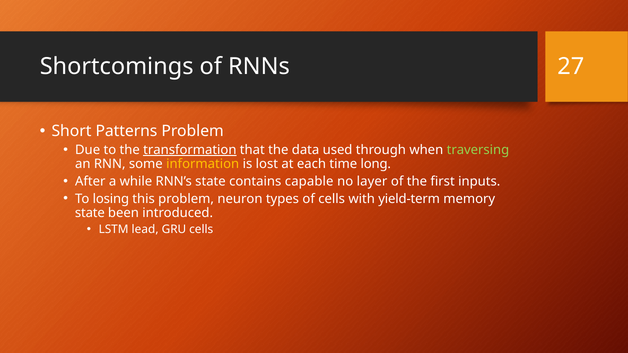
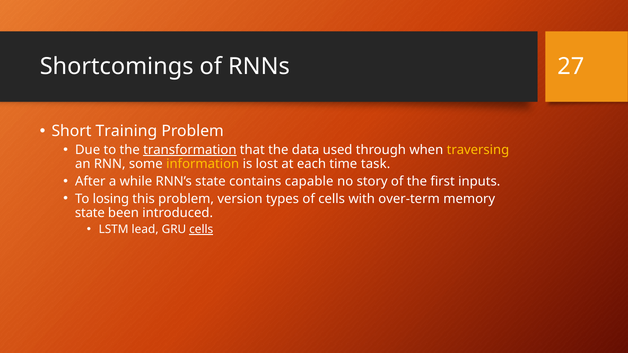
Patterns: Patterns -> Training (126, 131)
traversing colour: light green -> yellow (478, 150)
long: long -> task (376, 164)
layer: layer -> story (372, 181)
neuron: neuron -> version (240, 199)
yield-term: yield-term -> over-term (409, 199)
cells underline: none -> present (201, 230)
